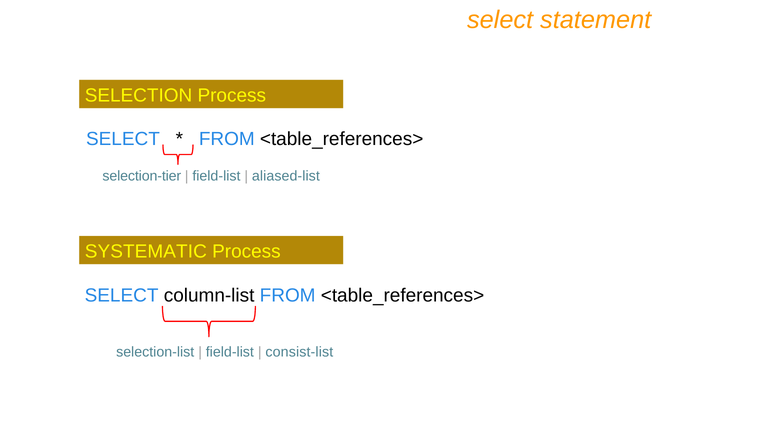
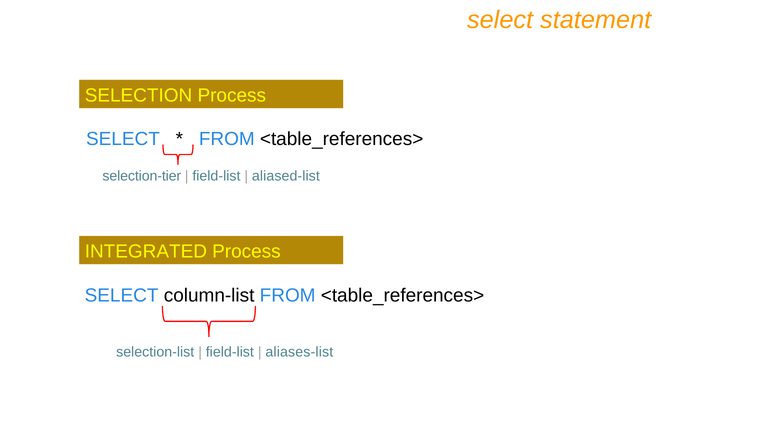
SYSTEMATIC: SYSTEMATIC -> INTEGRATED (146, 251)
consist-list: consist-list -> aliases-list (299, 352)
